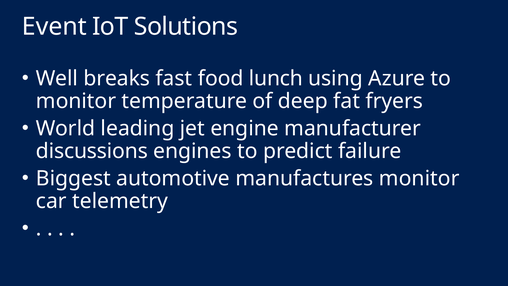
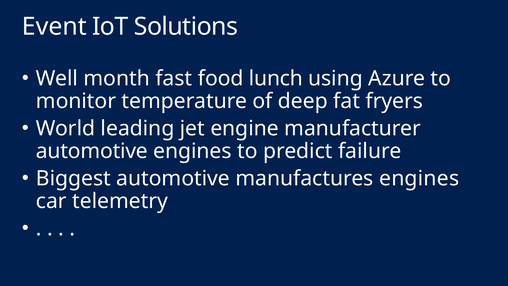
breaks: breaks -> month (117, 78)
discussions: discussions -> automotive (92, 151)
manufactures monitor: monitor -> engines (419, 178)
